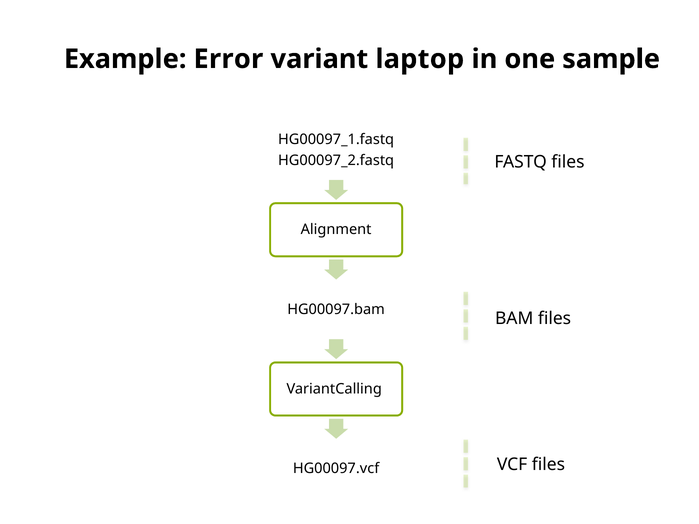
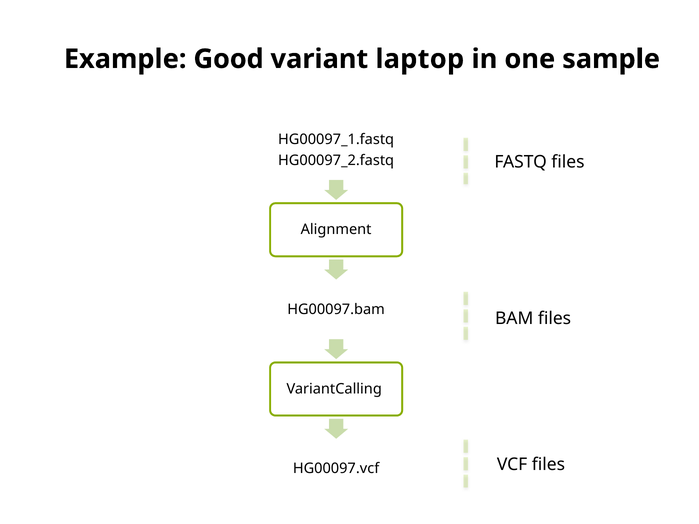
Error: Error -> Good (229, 59)
